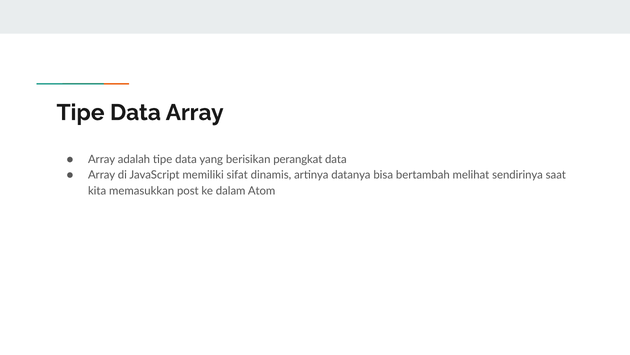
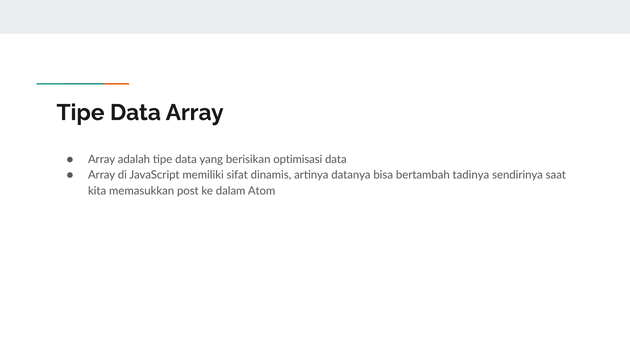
perangkat: perangkat -> optimisasi (298, 159)
melihat: melihat -> tadinya (471, 175)
